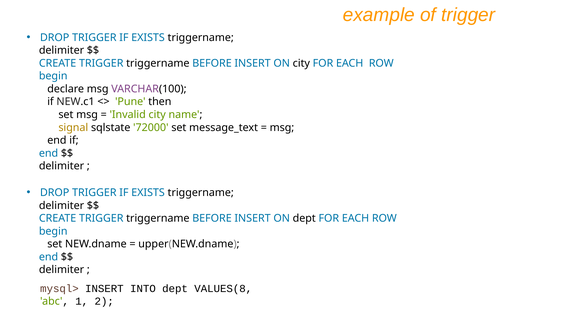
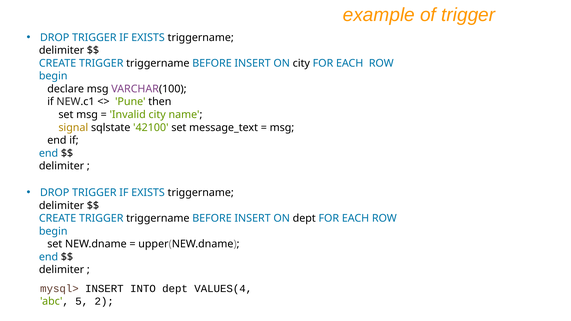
72000: 72000 -> 42100 (151, 128)
VALUES(8: VALUES(8 -> VALUES(4 (223, 289)
1: 1 -> 5 (82, 302)
